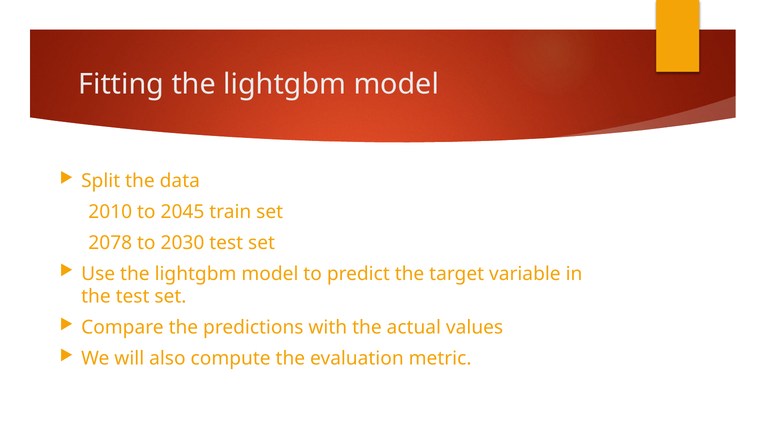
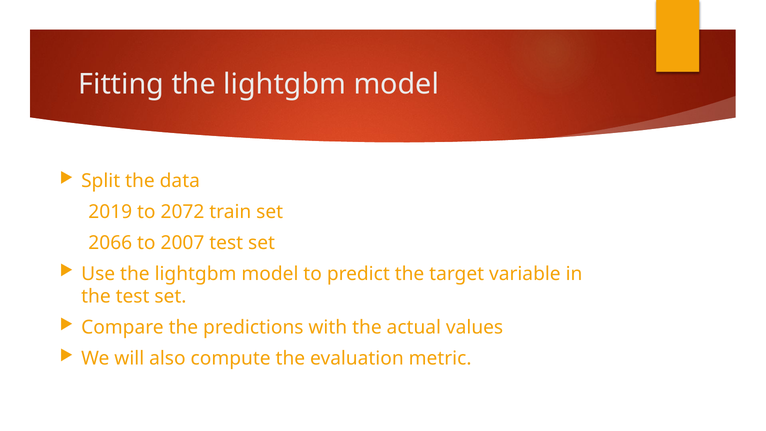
2010: 2010 -> 2019 (110, 212)
2045: 2045 -> 2072 (182, 212)
2078: 2078 -> 2066 (110, 243)
2030: 2030 -> 2007 (182, 243)
